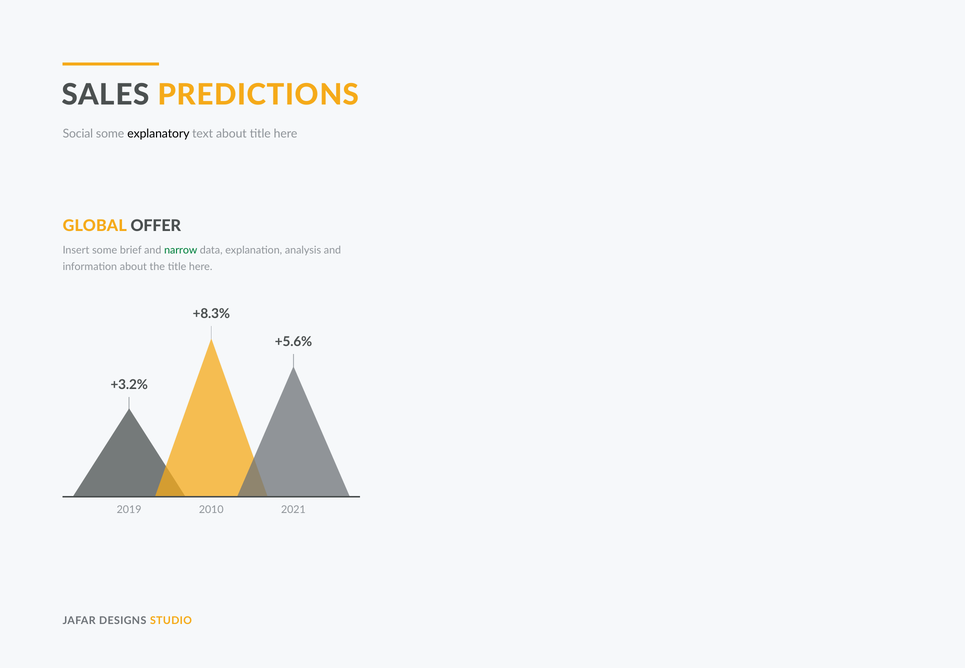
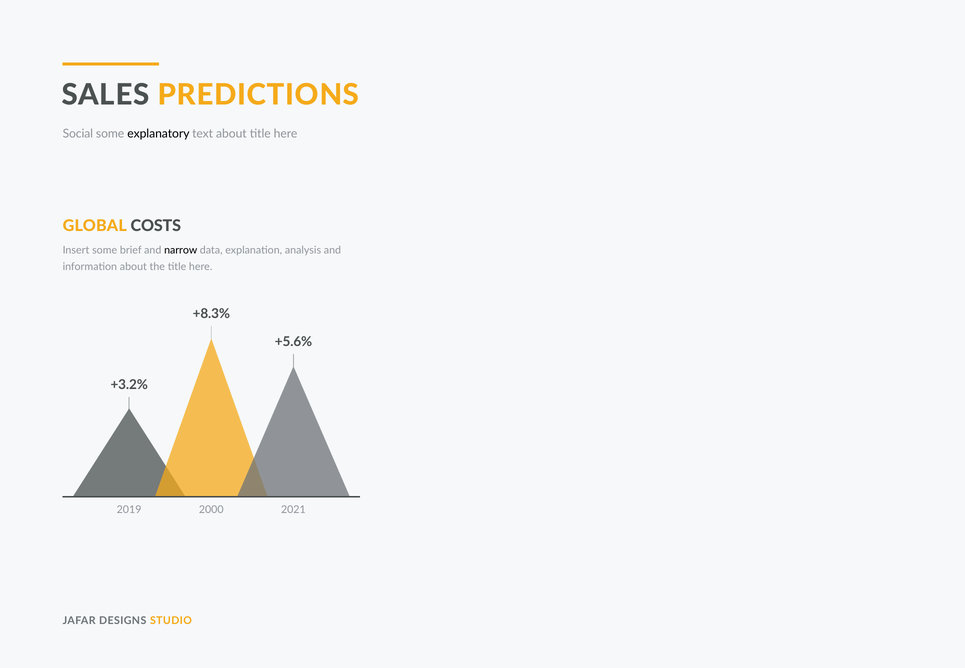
OFFER: OFFER -> COSTS (156, 226)
narrow colour: green -> black (181, 250)
2010: 2010 -> 2000 (211, 510)
